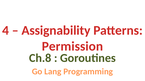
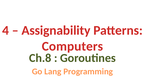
Permission: Permission -> Computers (72, 47)
